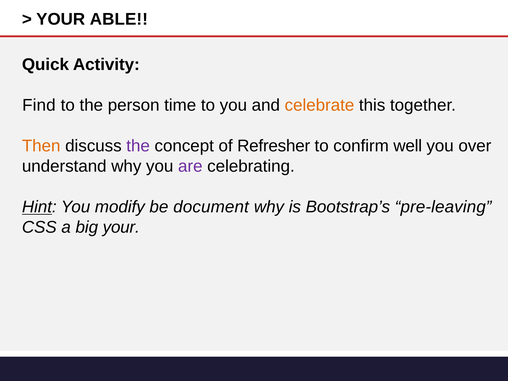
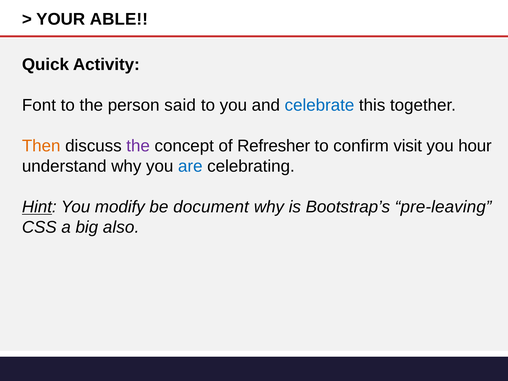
Find: Find -> Font (39, 105)
time: time -> said (180, 105)
celebrate colour: orange -> blue (319, 105)
well: well -> visit (408, 146)
over: over -> hour (475, 146)
are colour: purple -> blue (190, 166)
big your: your -> also (121, 227)
